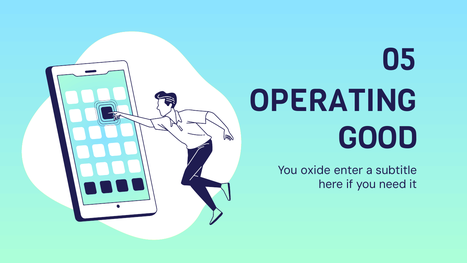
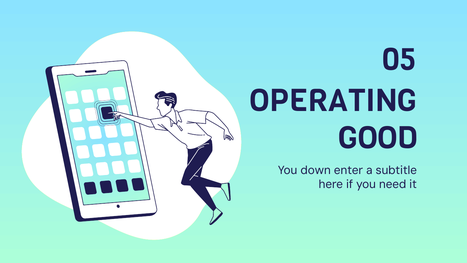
oxide: oxide -> down (316, 170)
